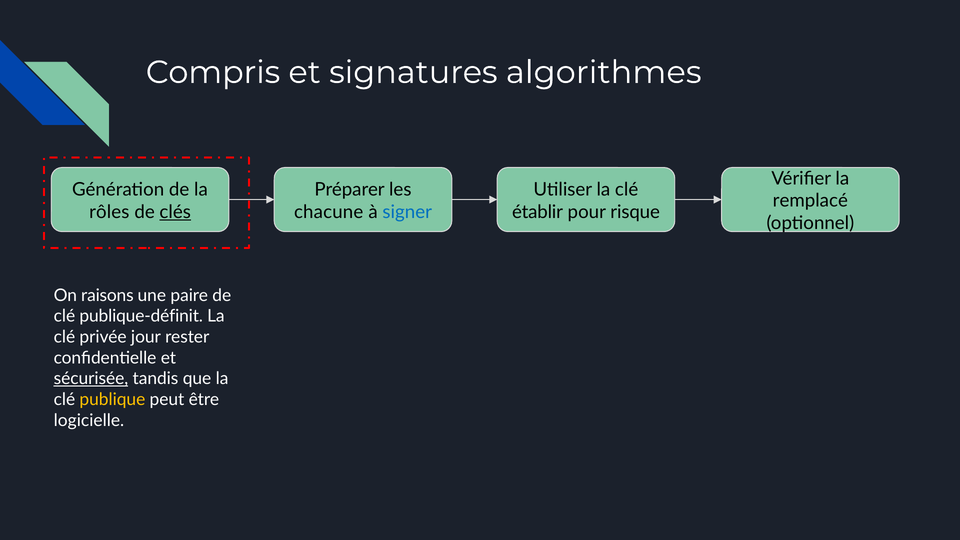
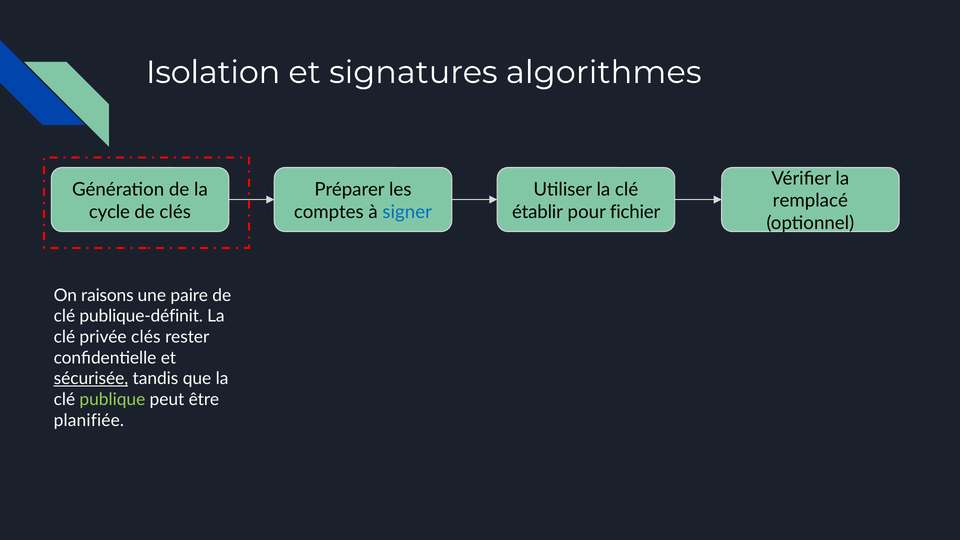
Compris: Compris -> Isolation (213, 72)
rôles: rôles -> cycle (109, 212)
clés underline: present -> none (175, 212)
chacune: chacune -> comptes (329, 212)
risque: risque -> fichier (635, 212)
privée jour: jour -> clés (146, 337)
publique colour: yellow -> light green (112, 400)
logicielle: logicielle -> planifiée (89, 420)
